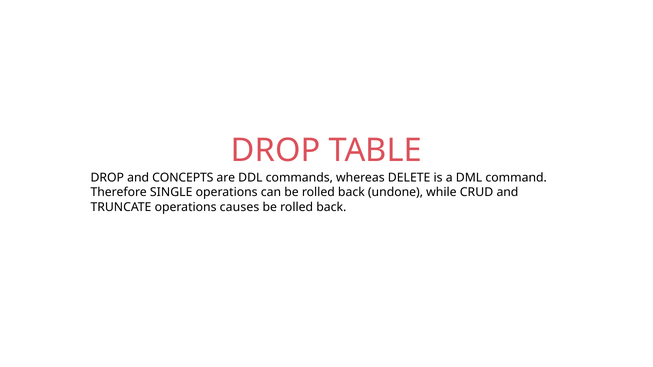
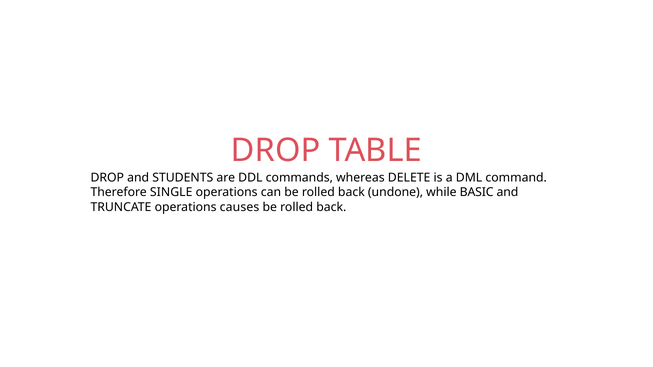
CONCEPTS: CONCEPTS -> STUDENTS (183, 178)
CRUD: CRUD -> BASIC (477, 193)
